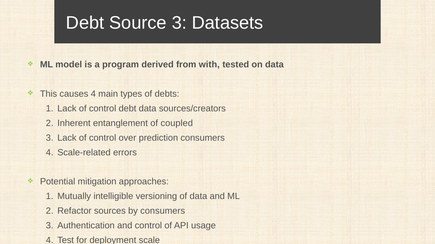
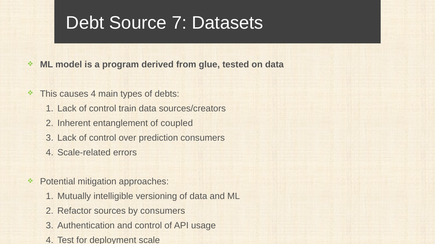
Source 3: 3 -> 7 (179, 23)
with: with -> glue (209, 65)
control debt: debt -> train (127, 109)
